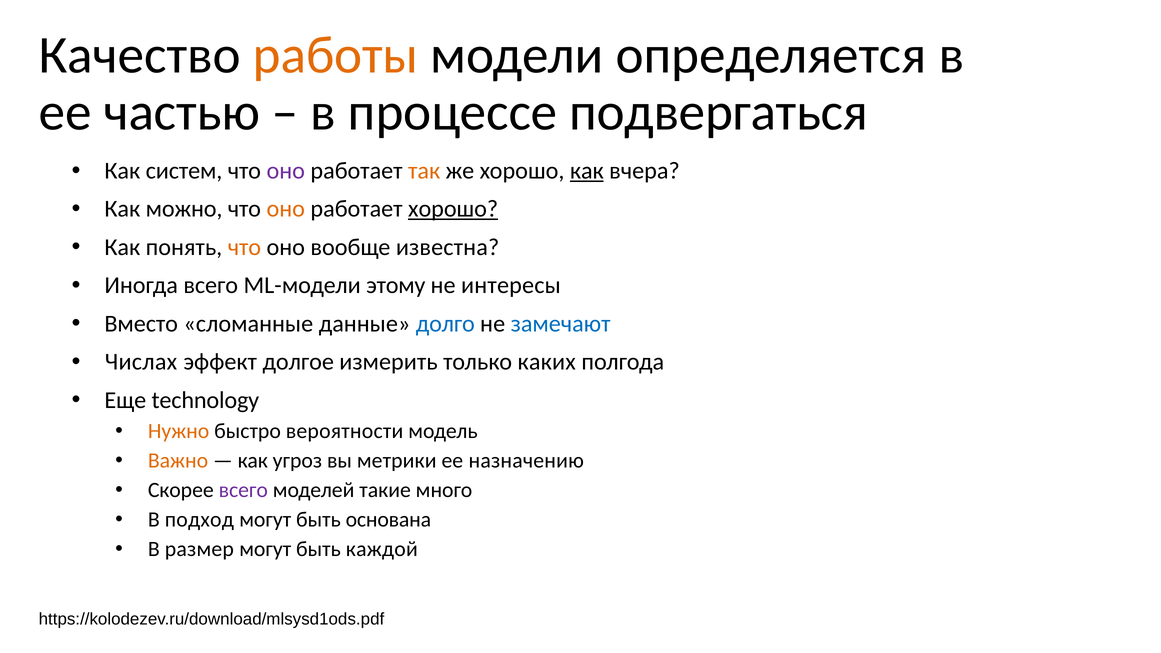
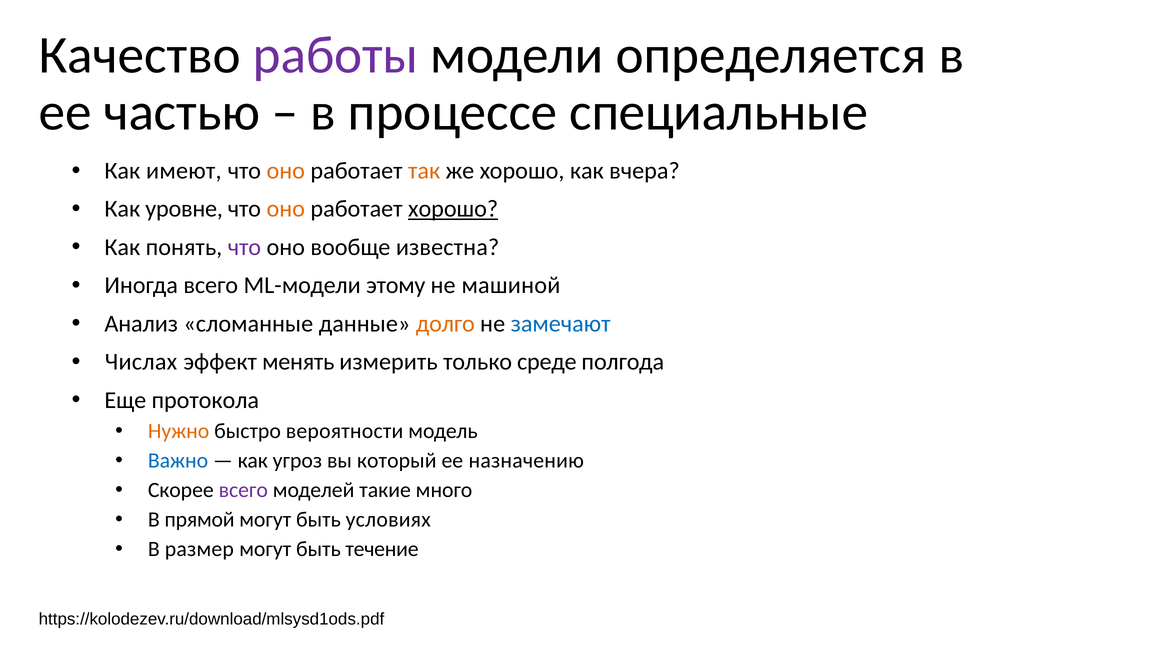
работы colour: orange -> purple (336, 55)
подвергаться: подвергаться -> специальные (719, 112)
систем: систем -> имеют (184, 171)
оно colour: purple -> orange (286, 171)
как underline: present -> none (587, 171)
можно: можно -> уровне (184, 209)
что colour: orange -> purple (244, 247)
интересы: интересы -> машиной (511, 285)
Вместо: Вместо -> Анализ (141, 324)
долго colour: blue -> orange (445, 324)
долгое: долгое -> менять (298, 362)
каких: каких -> среде (547, 362)
technology: technology -> протокола (205, 400)
Важно colour: orange -> blue (178, 461)
метрики: метрики -> который (397, 461)
подход: подход -> прямой (200, 520)
основана: основана -> условиях (388, 520)
каждой: каждой -> течение (382, 549)
